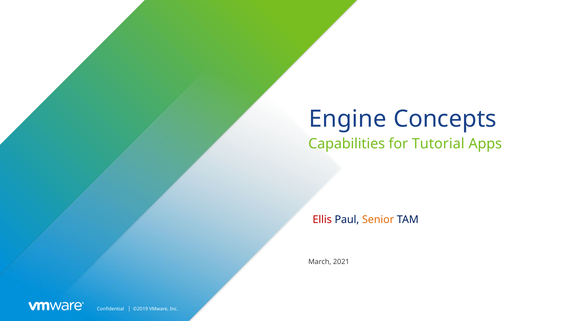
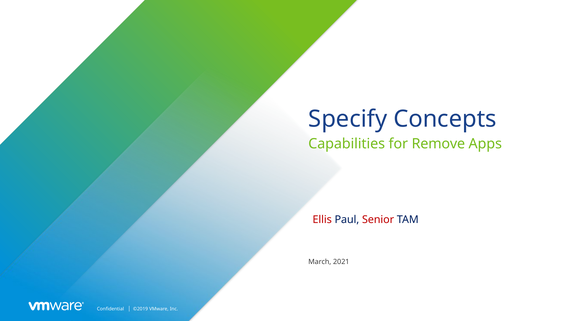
Engine: Engine -> Specify (348, 119)
Tutorial: Tutorial -> Remove (438, 144)
Senior colour: orange -> red (378, 219)
